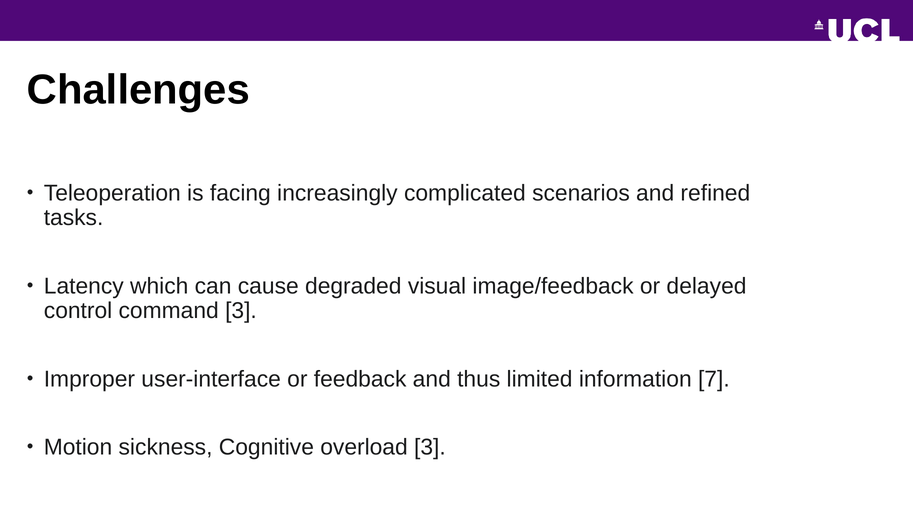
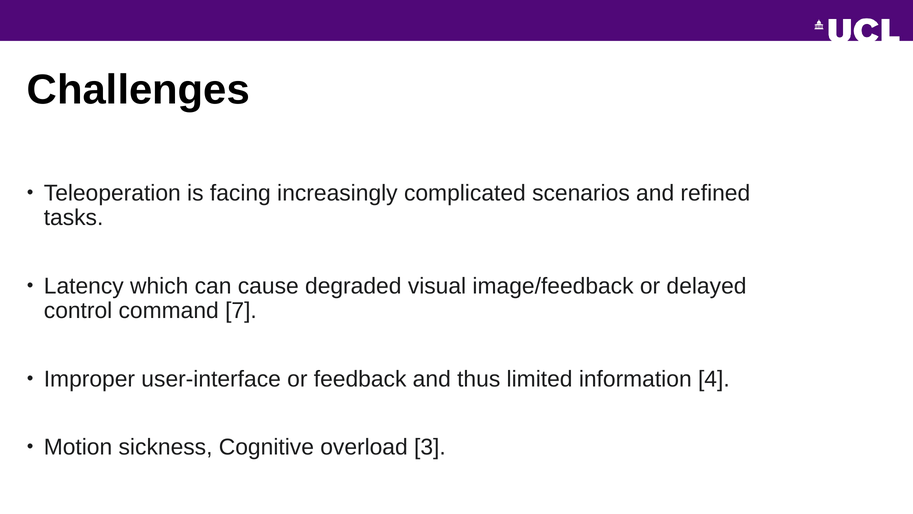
command 3: 3 -> 7 (241, 310)
7: 7 -> 4 (714, 379)
